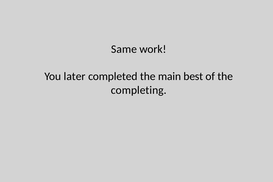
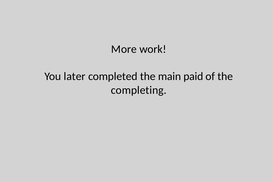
Same: Same -> More (124, 49)
best: best -> paid (193, 76)
